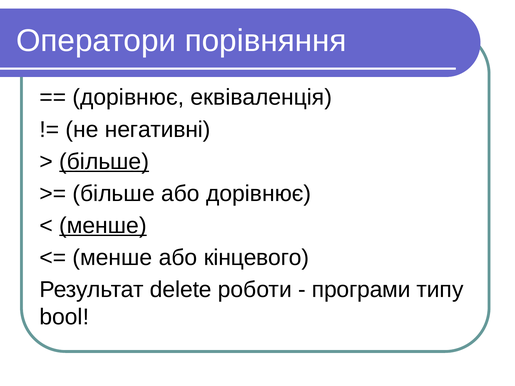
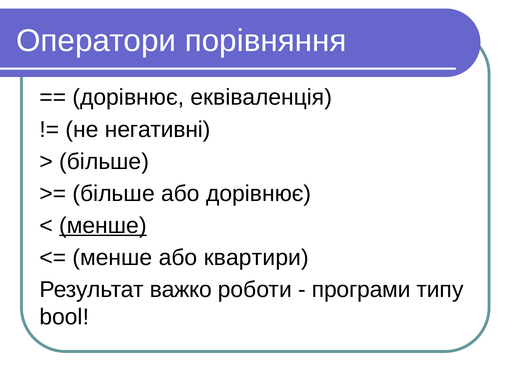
більше underline: present -> none (104, 162)
кінцевого: кінцевого -> квартири (256, 258)
delete: delete -> важко (181, 290)
